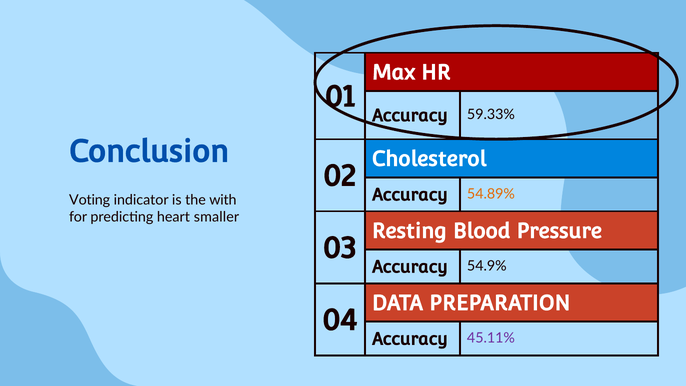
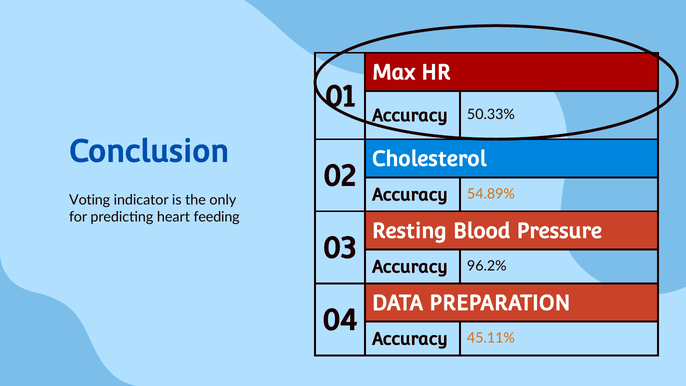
59.33%: 59.33% -> 50.33% (491, 114)
with: with -> only (223, 200)
smaller: smaller -> feeding (217, 217)
54.9%: 54.9% -> 96.2% (487, 266)
45.11% colour: purple -> orange (491, 338)
